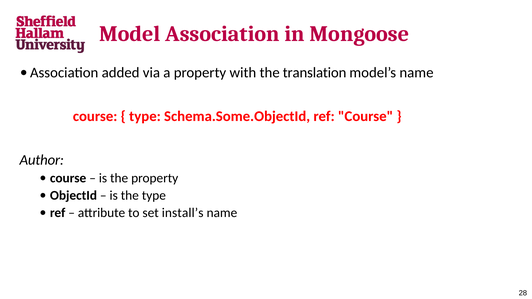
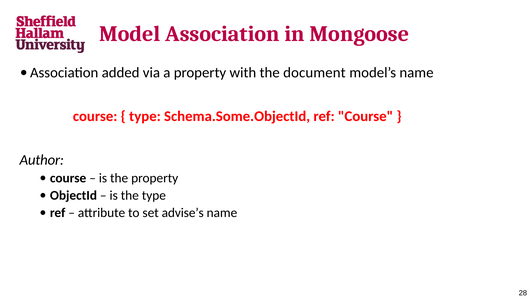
translation: translation -> document (314, 73)
install’s: install’s -> advise’s (183, 213)
